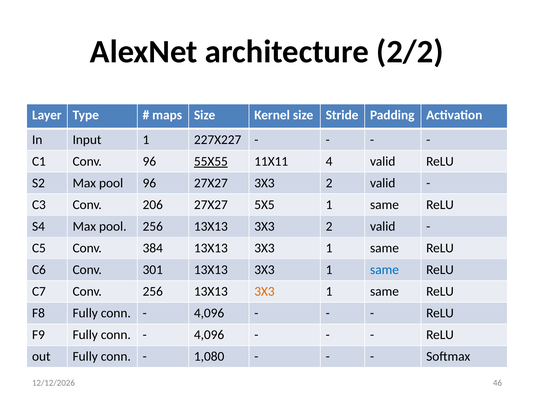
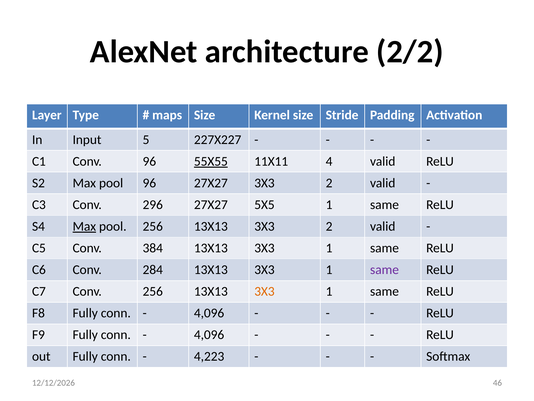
Input 1: 1 -> 5 (146, 140)
206: 206 -> 296 (153, 205)
Max underline: none -> present (84, 226)
301: 301 -> 284 (153, 270)
same colour: blue -> purple (384, 270)
1,080: 1,080 -> 4,223 (209, 356)
